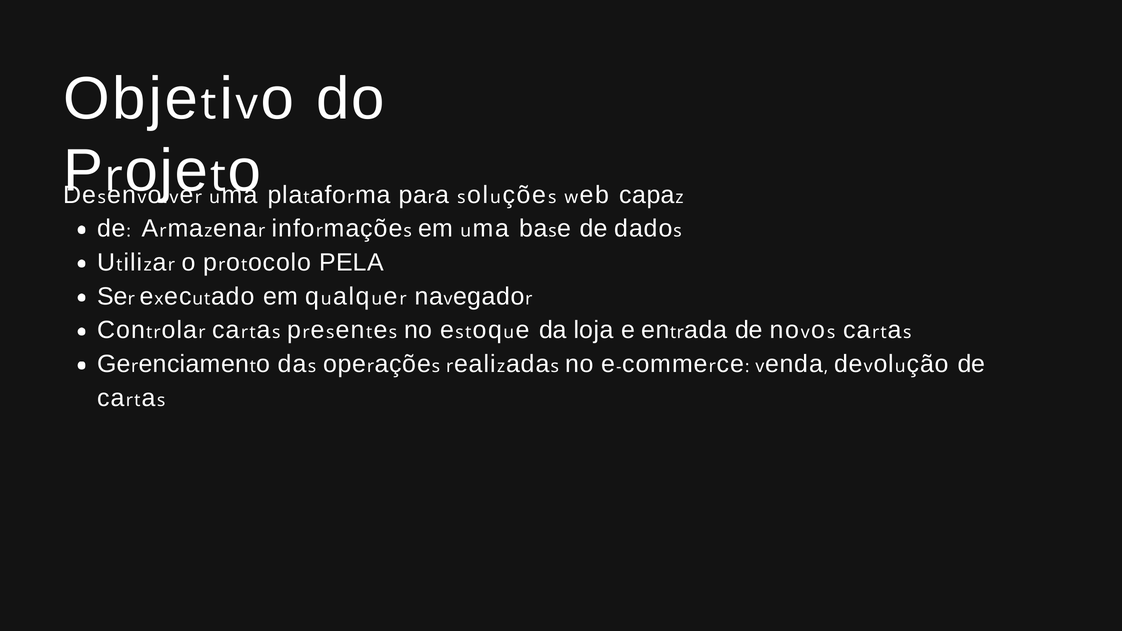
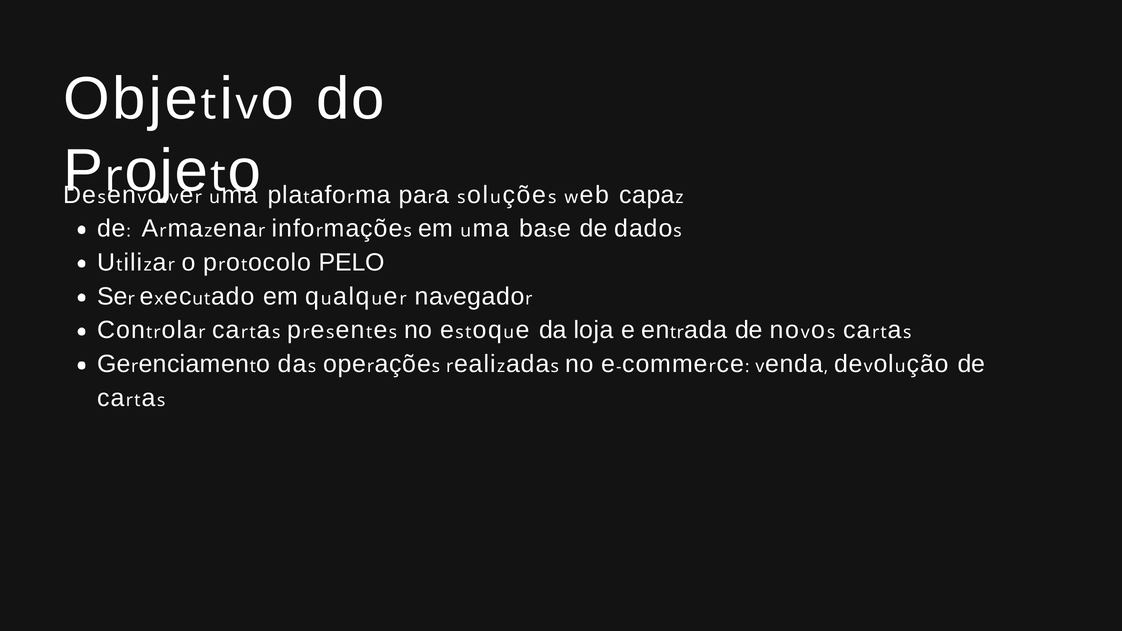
PELA: PELA -> PELO (352, 263)
